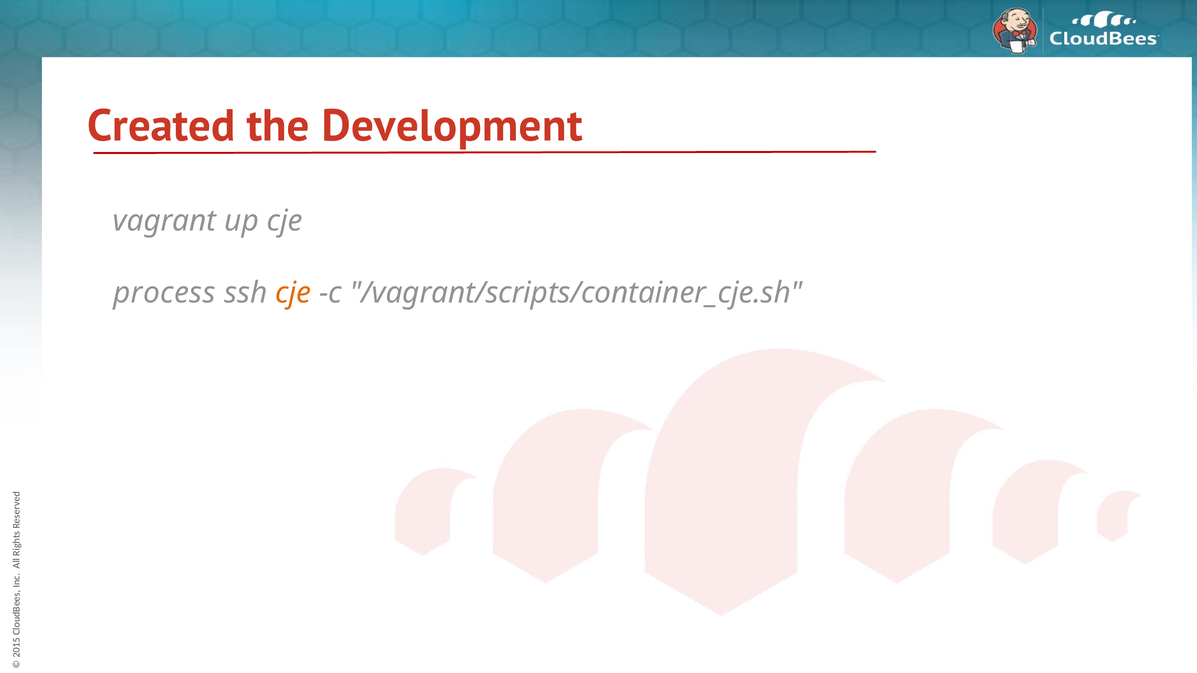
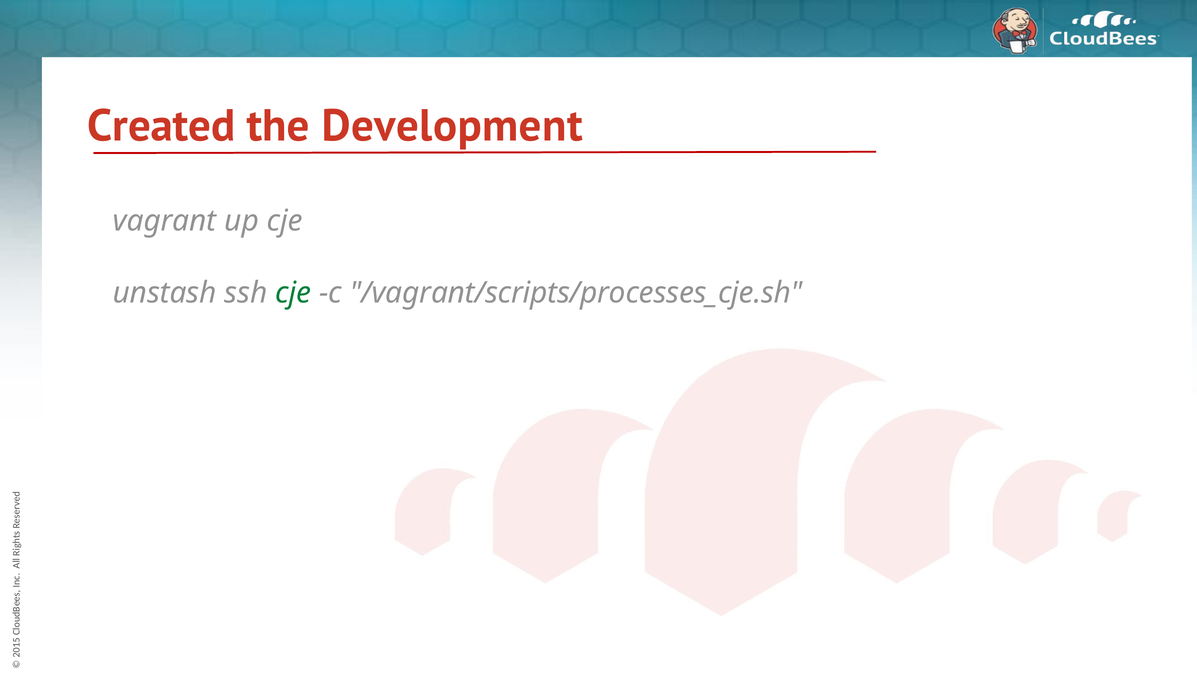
process: process -> unstash (165, 293)
cje colour: orange -> green (293, 293)
/vagrant/scripts/container_cje.sh: /vagrant/scripts/container_cje.sh -> /vagrant/scripts/processes_cje.sh (576, 293)
